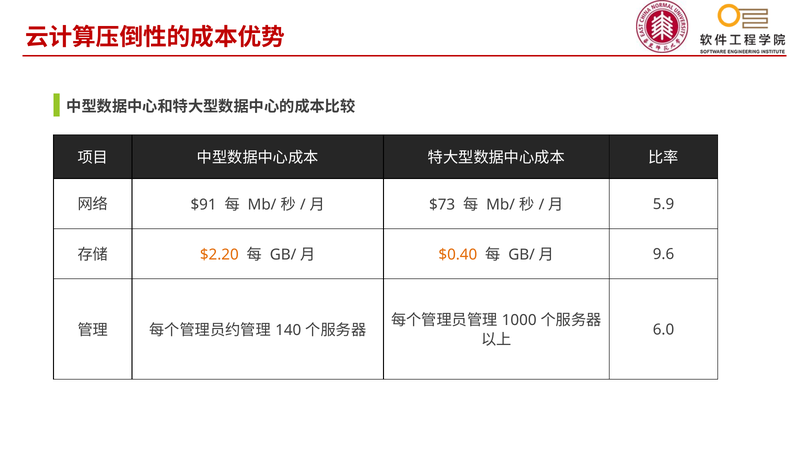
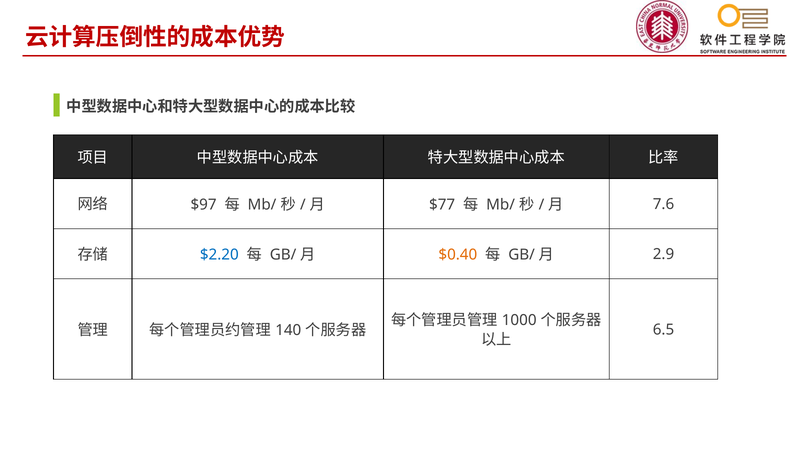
$91: $91 -> $97 (204, 205)
$73: $73 -> $77 (442, 205)
5.9: 5.9 -> 7.6 (664, 204)
$2.20 colour: orange -> blue (219, 255)
9.6: 9.6 -> 2.9 (664, 254)
6.0: 6.0 -> 6.5 (664, 330)
